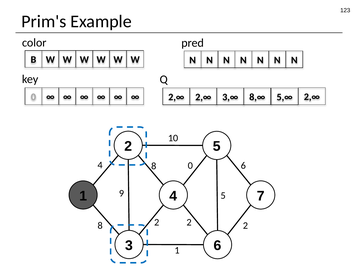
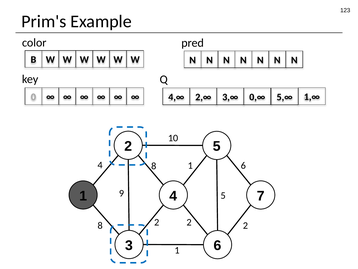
2,∞: 2,∞ -> 4,∞ (176, 97)
8,∞: 8,∞ -> 0,∞ (257, 97)
5,∞ 2,∞: 2,∞ -> 1,∞ (312, 97)
0: 0 -> 1 (190, 165)
